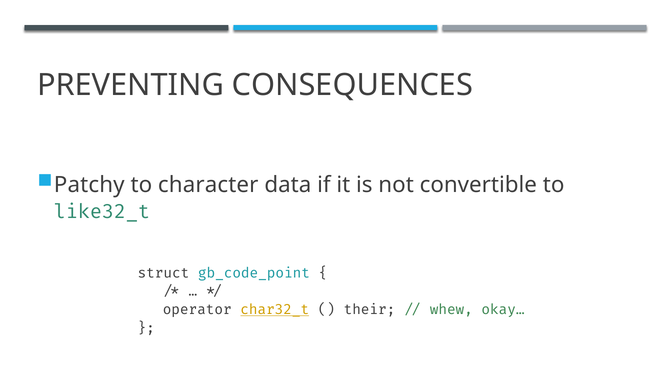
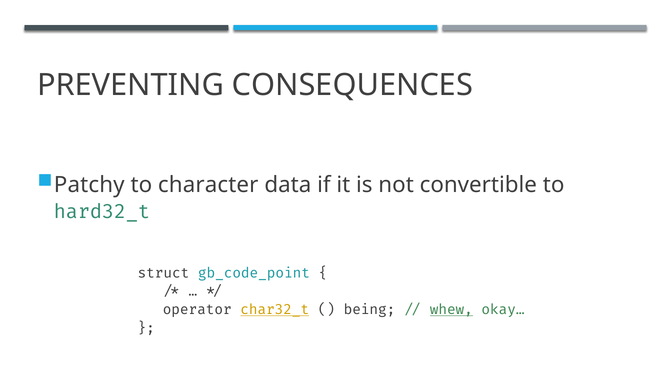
like32_t: like32_t -> hard32_t (102, 212)
their: their -> being (369, 310)
whew underline: none -> present (451, 310)
